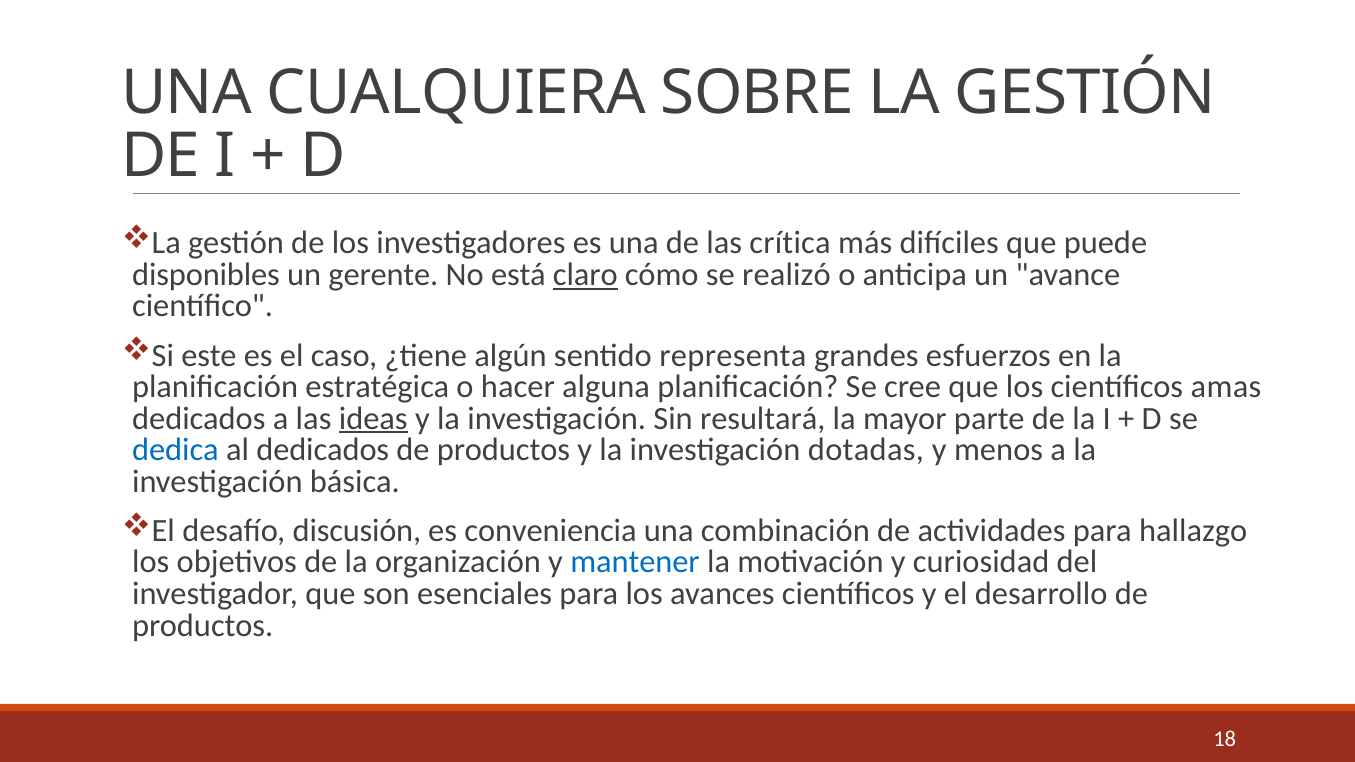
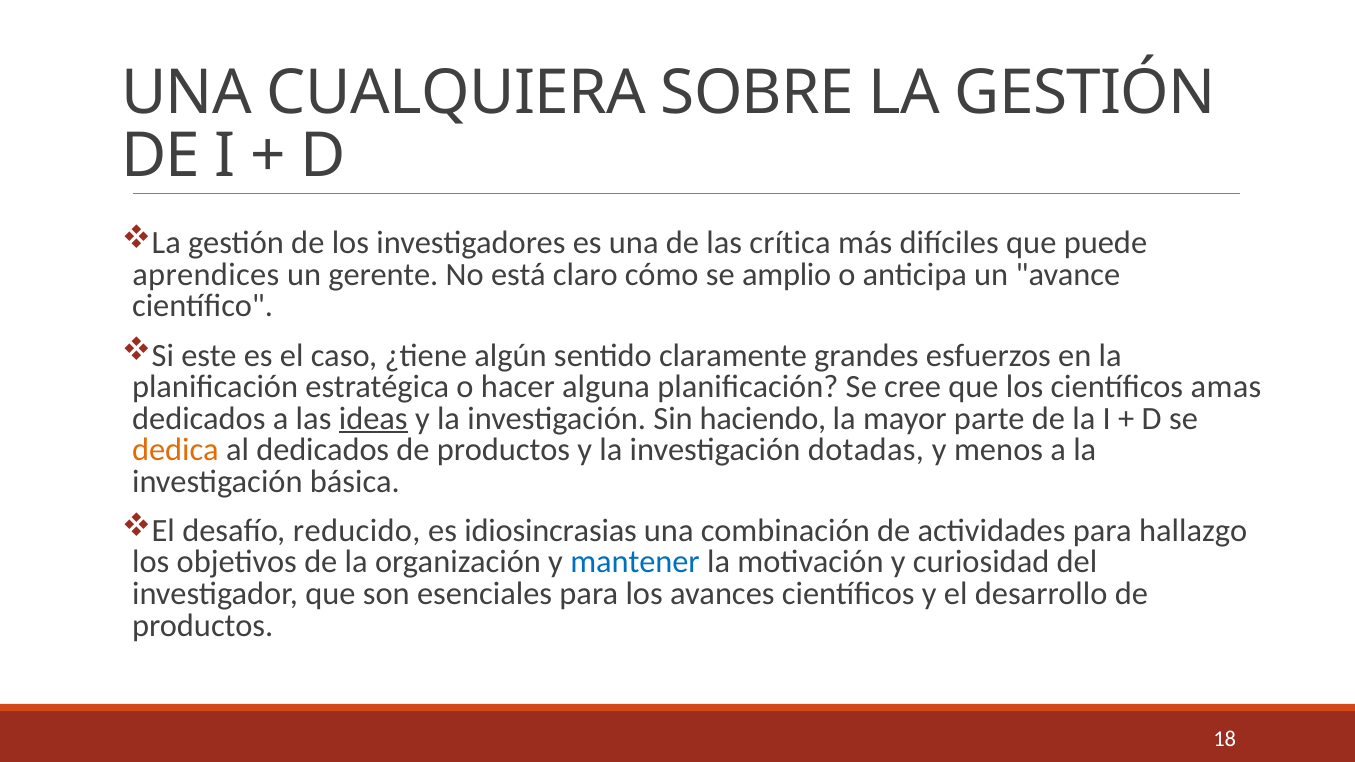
disponibles: disponibles -> aprendices (206, 275)
claro underline: present -> none (585, 275)
realizó: realizó -> amplio (787, 275)
representa: representa -> claramente (733, 355)
resultará: resultará -> haciendo (763, 419)
dedica colour: blue -> orange (175, 450)
discusión: discusión -> reducido (357, 531)
conveniencia: conveniencia -> idiosincrasias (551, 531)
